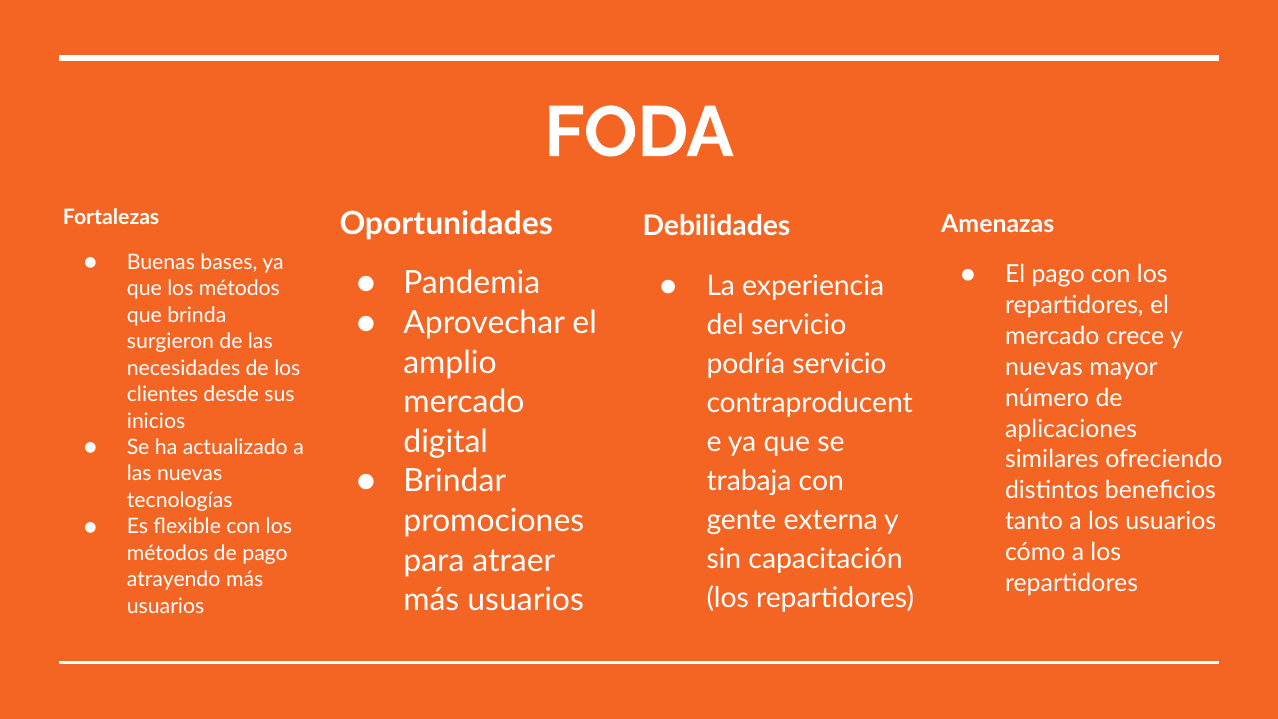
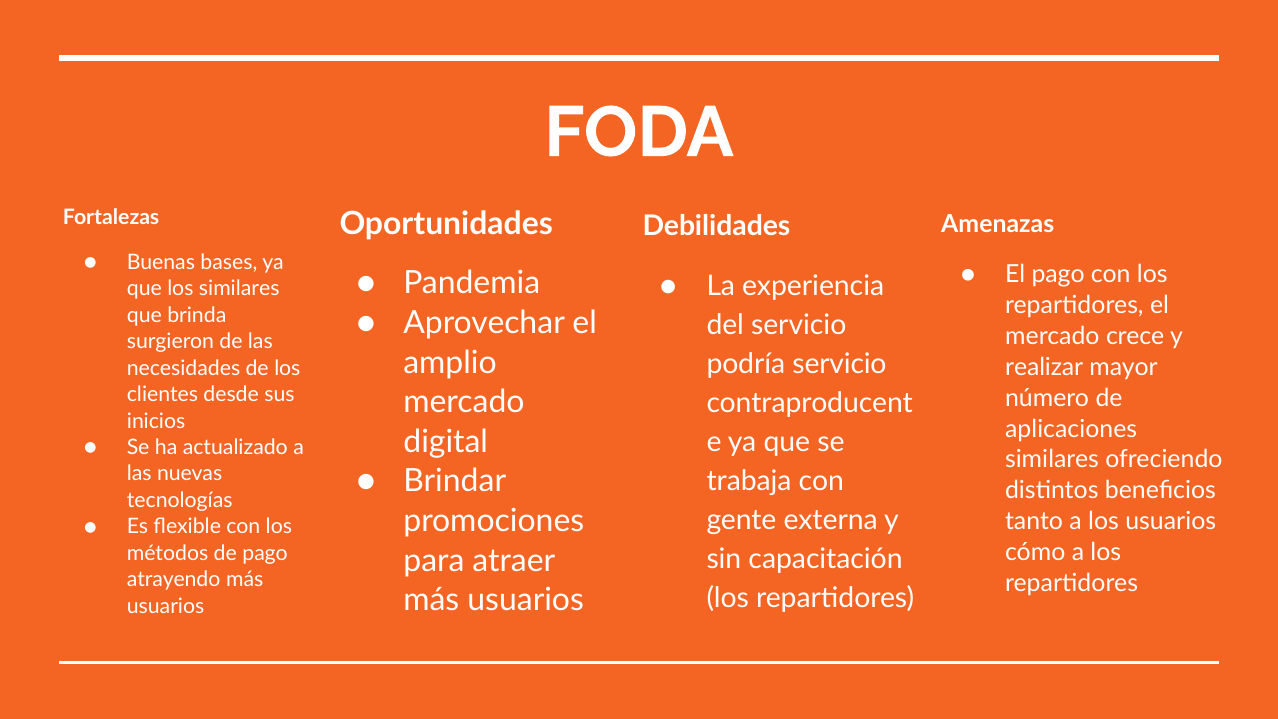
que los métodos: métodos -> similares (239, 289)
nuevas: nuevas -> realizar (1044, 367)
